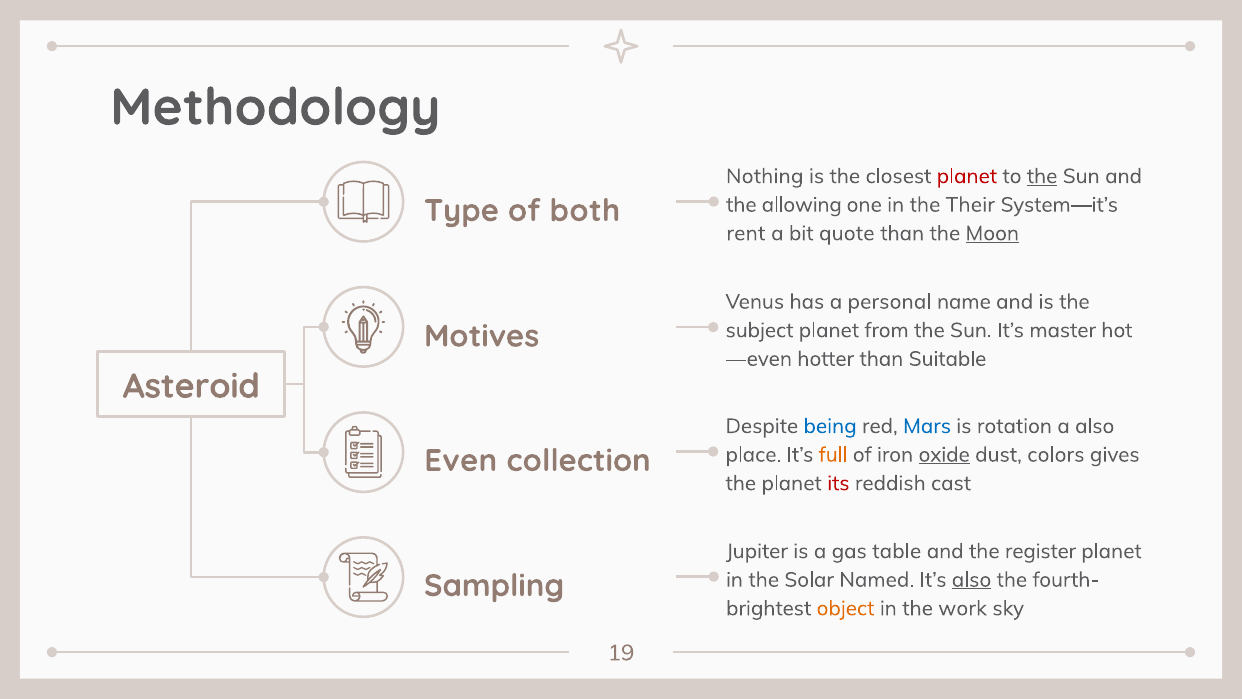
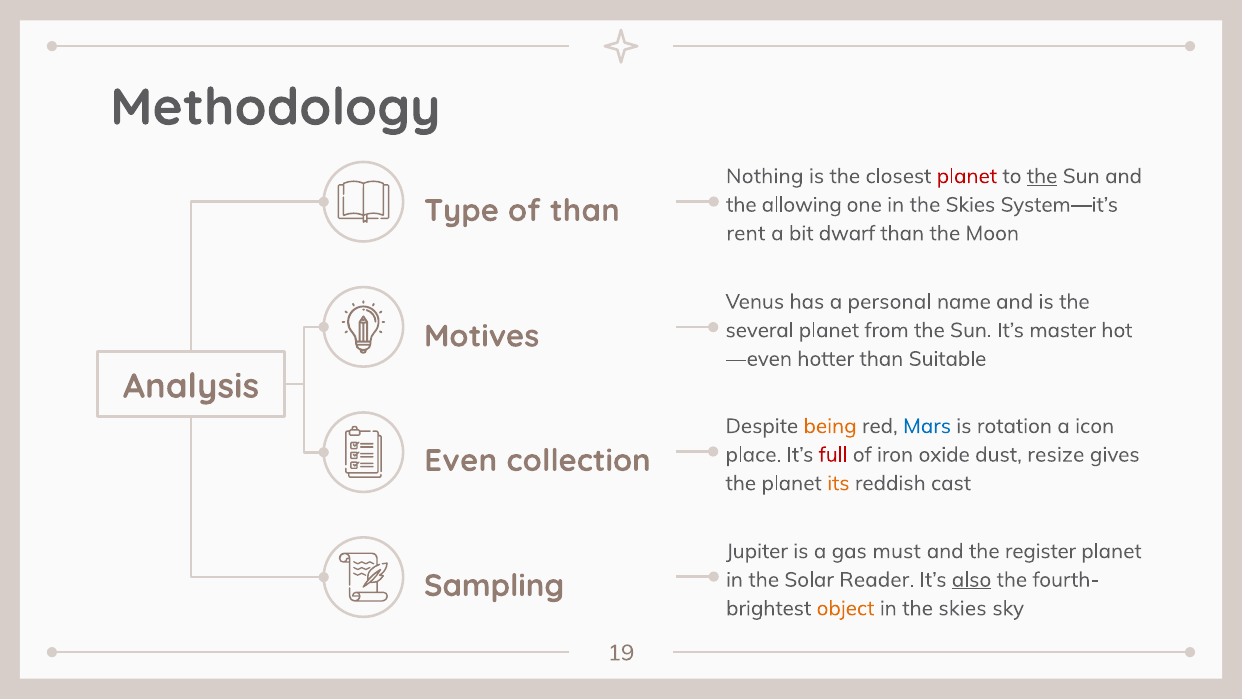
one in the Their: Their -> Skies (970, 205)
of both: both -> than (585, 211)
quote: quote -> dwarf (847, 233)
Moon underline: present -> none (992, 233)
subject: subject -> several (760, 330)
Asteroid: Asteroid -> Analysis (191, 386)
being colour: blue -> orange (830, 426)
a also: also -> icon (1095, 426)
full colour: orange -> red (833, 455)
oxide underline: present -> none (944, 455)
colors: colors -> resize (1056, 455)
its colour: red -> orange (838, 483)
table: table -> must (897, 551)
Named: Named -> Reader (877, 580)
work: work -> skies (963, 608)
